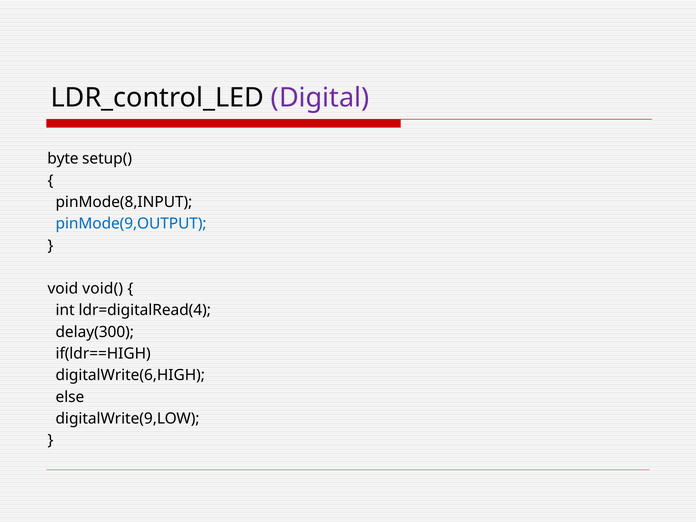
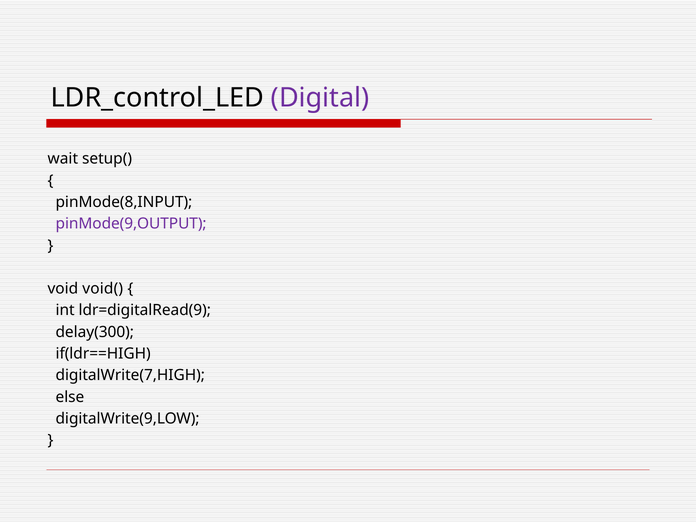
byte: byte -> wait (63, 159)
pinMode(9,OUTPUT colour: blue -> purple (131, 224)
ldr=digitalRead(4: ldr=digitalRead(4 -> ldr=digitalRead(9 (145, 310)
digitalWrite(6,HIGH: digitalWrite(6,HIGH -> digitalWrite(7,HIGH (130, 375)
